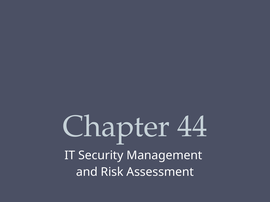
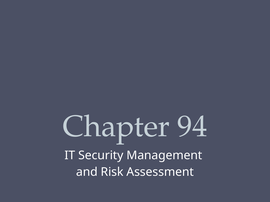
44: 44 -> 94 (192, 127)
